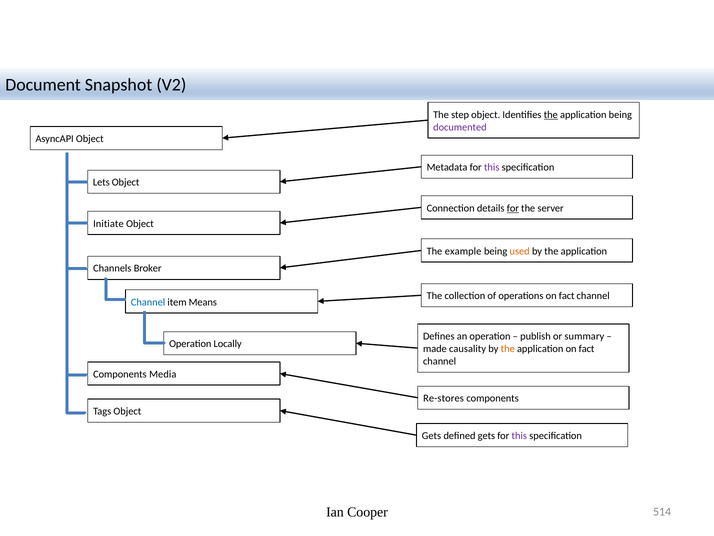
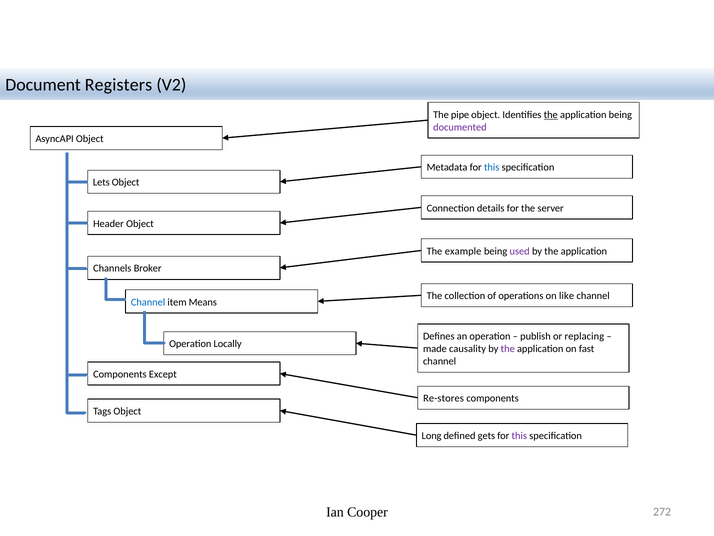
Snapshot: Snapshot -> Registers (118, 85)
step: step -> pipe (460, 115)
this colour: purple -> blue (492, 167)
for underline: present -> none (513, 208)
Initiate: Initiate -> Header (109, 223)
used colour: orange -> purple (520, 251)
operations on fact: fact -> like (567, 296)
summary: summary -> replacing (584, 336)
the colour: orange -> purple (508, 349)
application on fact: fact -> fast (587, 349)
Media: Media -> Except (163, 374)
Gets: Gets -> Long (432, 435)
514: 514 -> 272 (662, 511)
